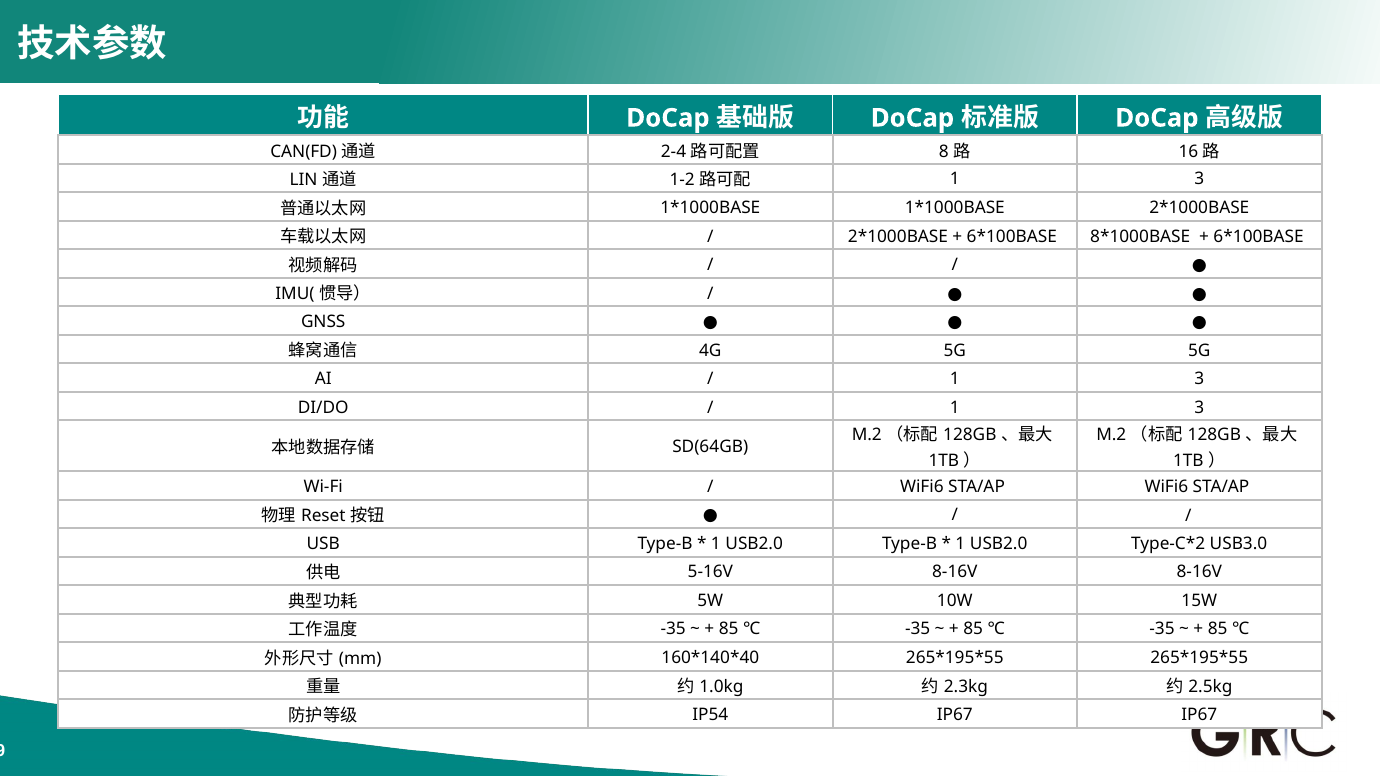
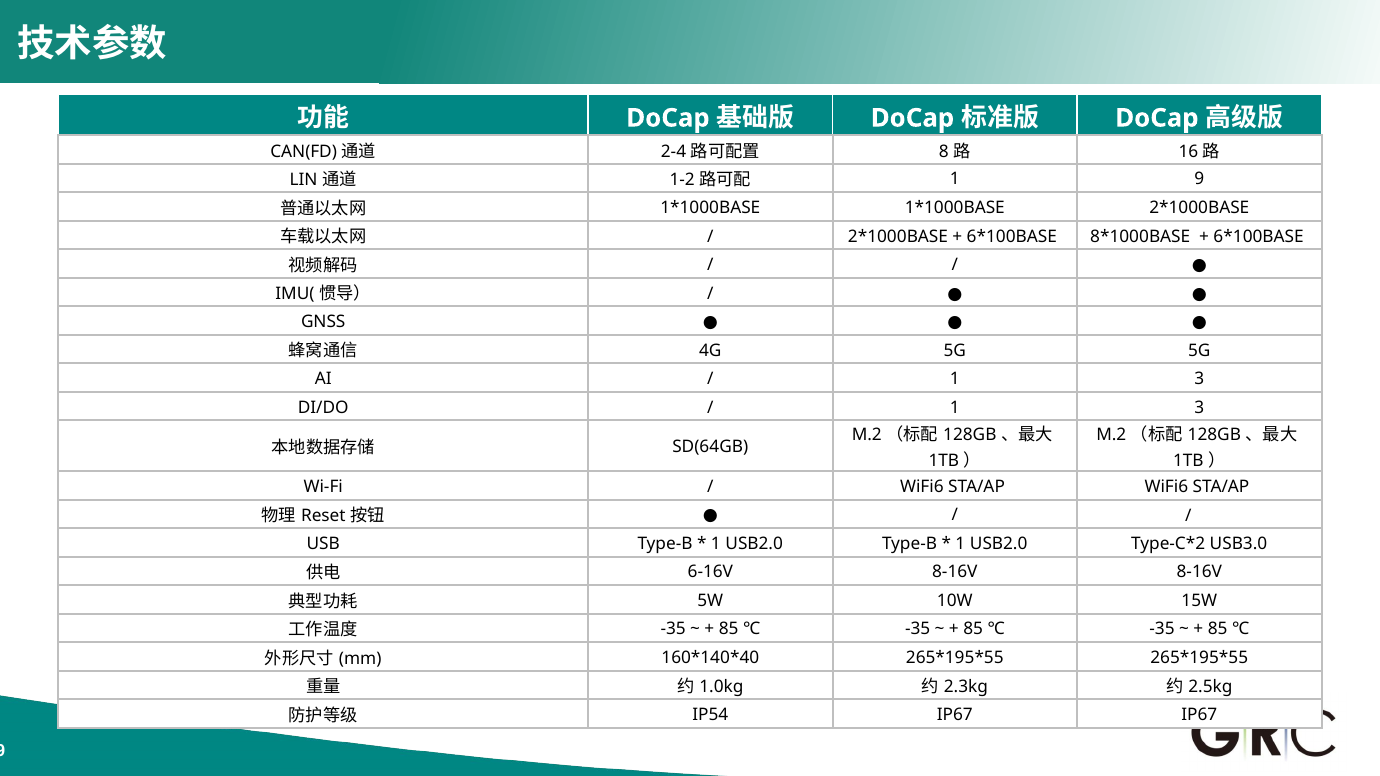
3: 3 -> 9 (1199, 179)
5-16V: 5-16V -> 6-16V (710, 572)
